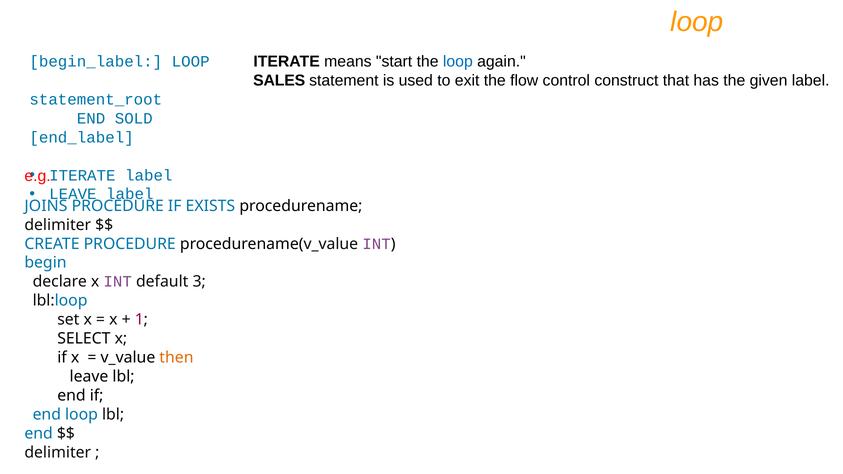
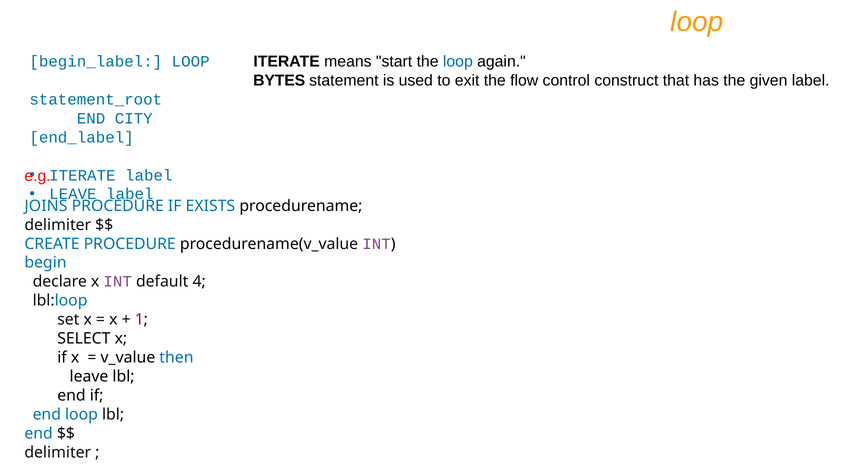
SALES: SALES -> BYTES (279, 81)
SOLD: SOLD -> CITY (134, 118)
3: 3 -> 4 (199, 282)
then colour: orange -> blue (176, 358)
